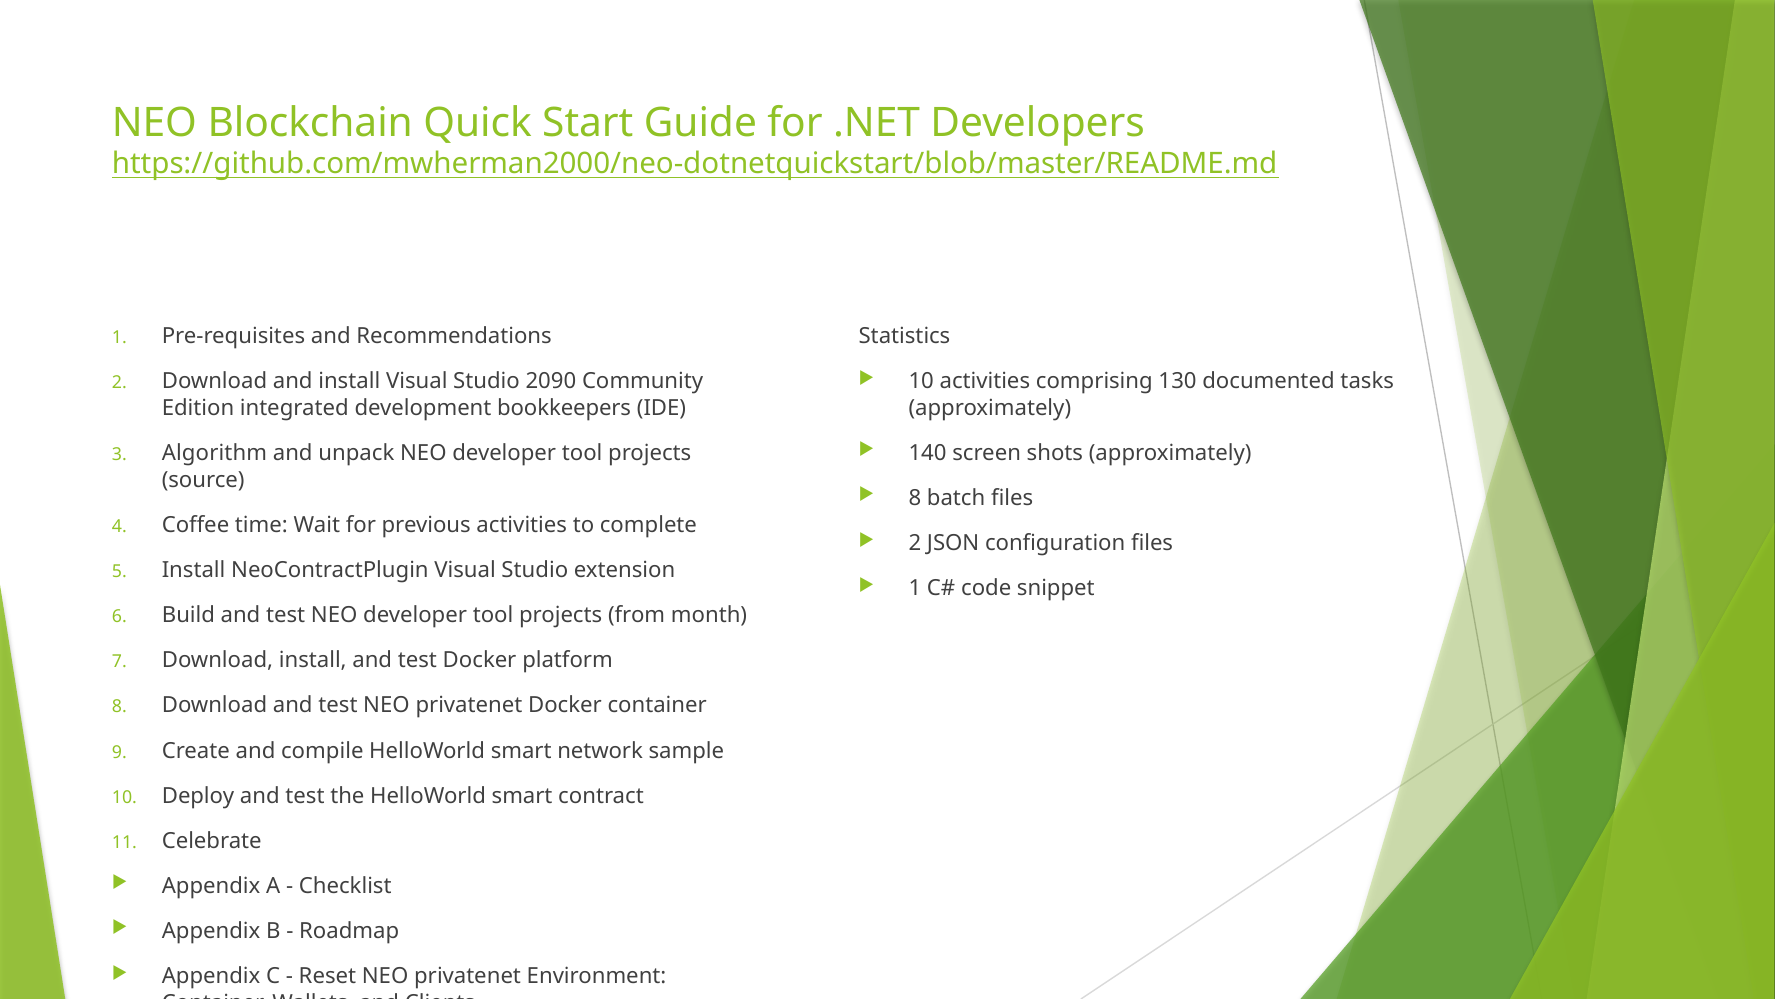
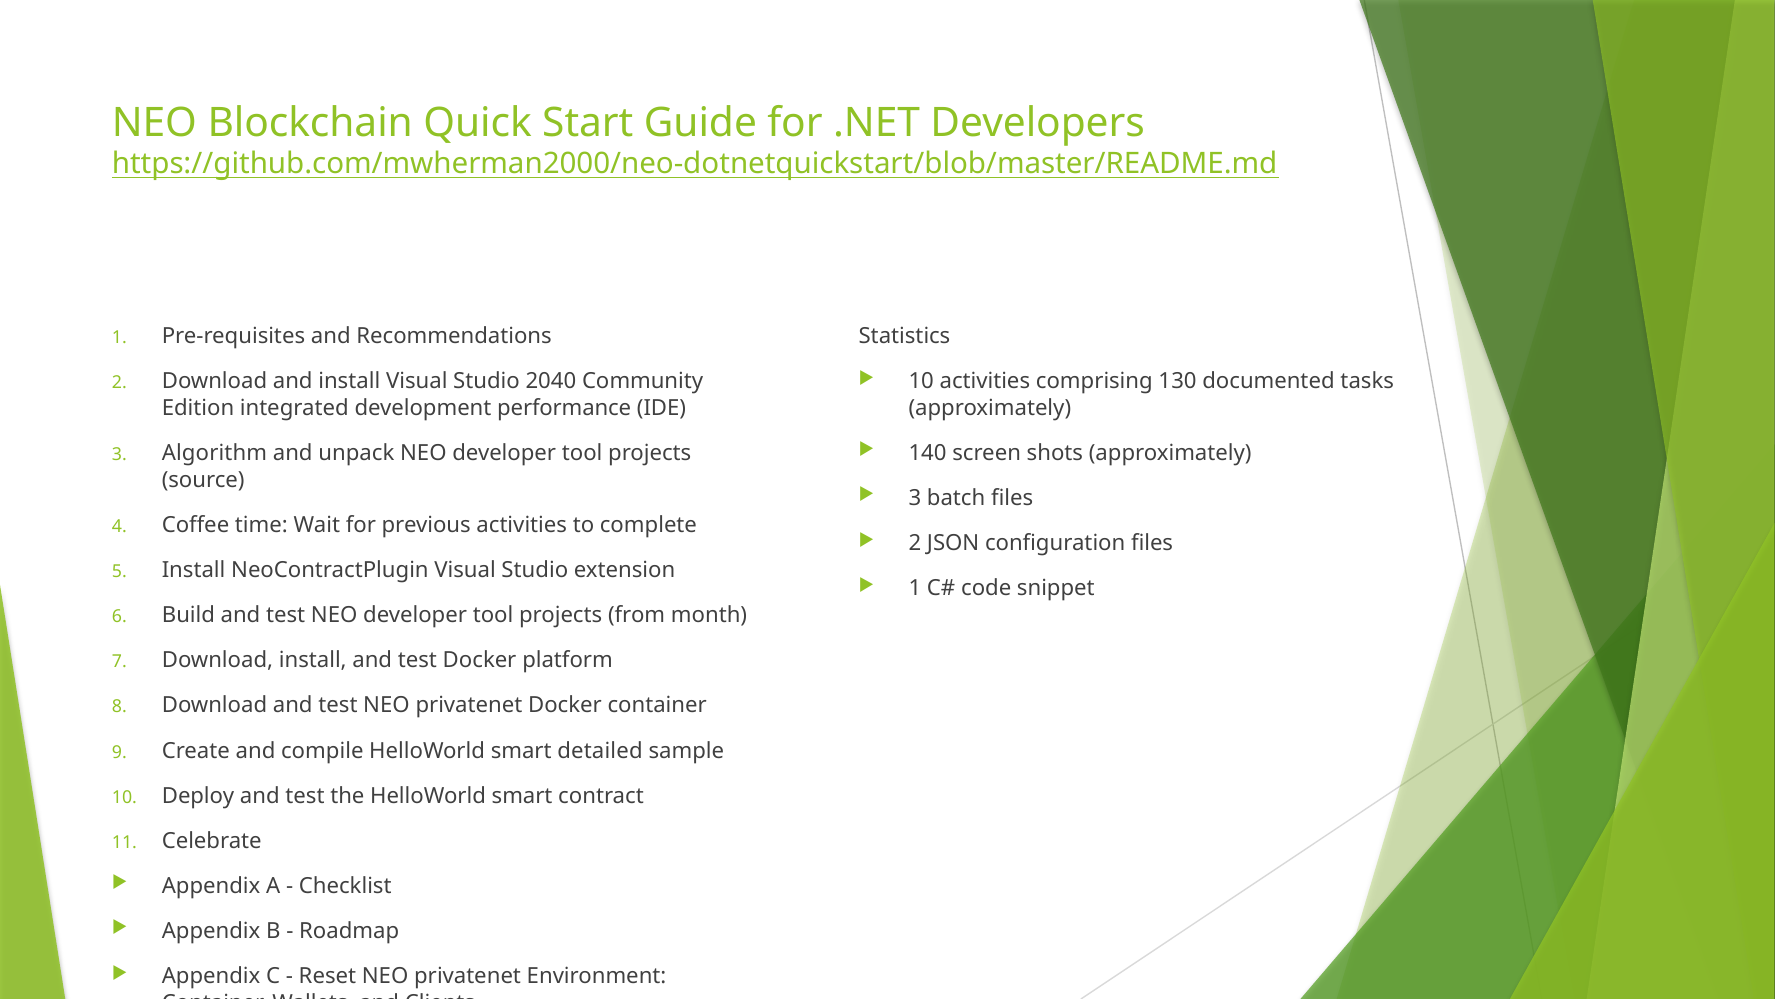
2090: 2090 -> 2040 (551, 381)
bookkeepers: bookkeepers -> performance (564, 408)
8: 8 -> 3 (915, 498)
network: network -> detailed (600, 750)
